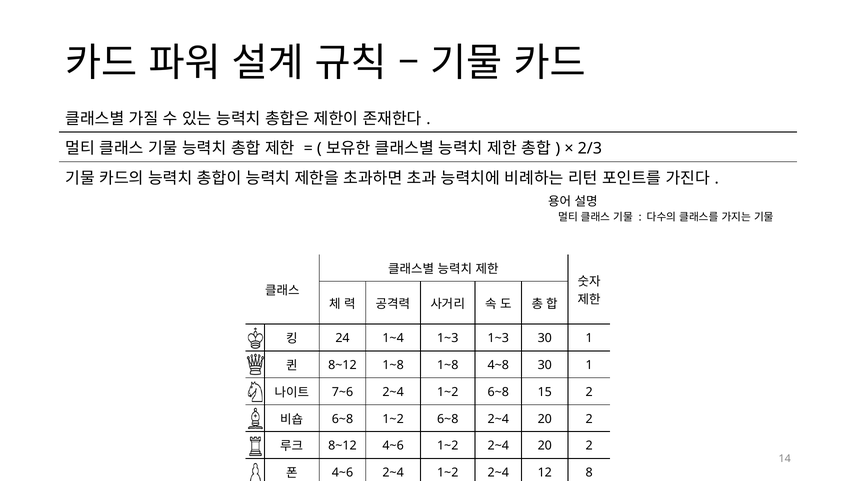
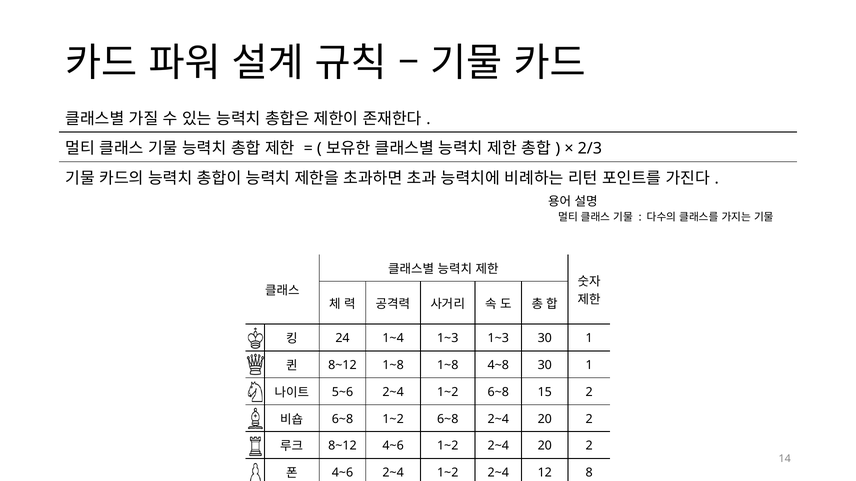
7~6: 7~6 -> 5~6 (343, 392)
